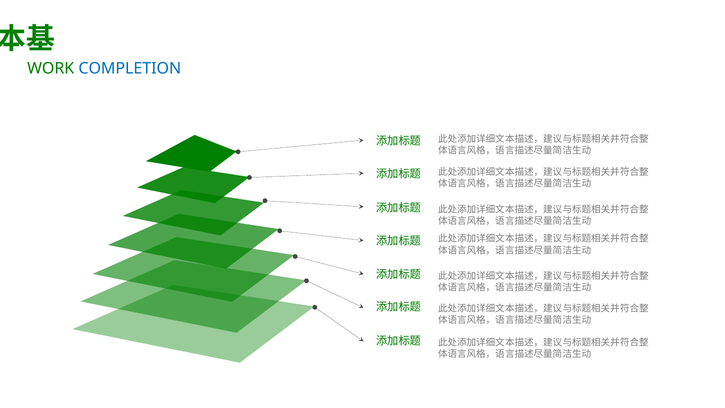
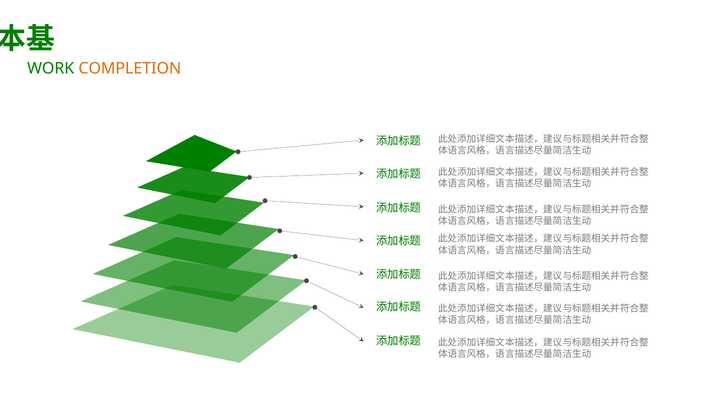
COMPLETION colour: blue -> orange (130, 68)
